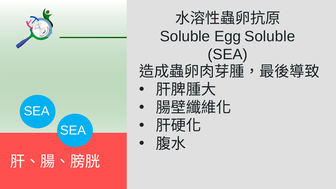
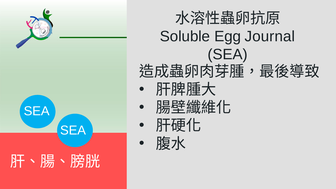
Egg Soluble: Soluble -> Journal (270, 36)
